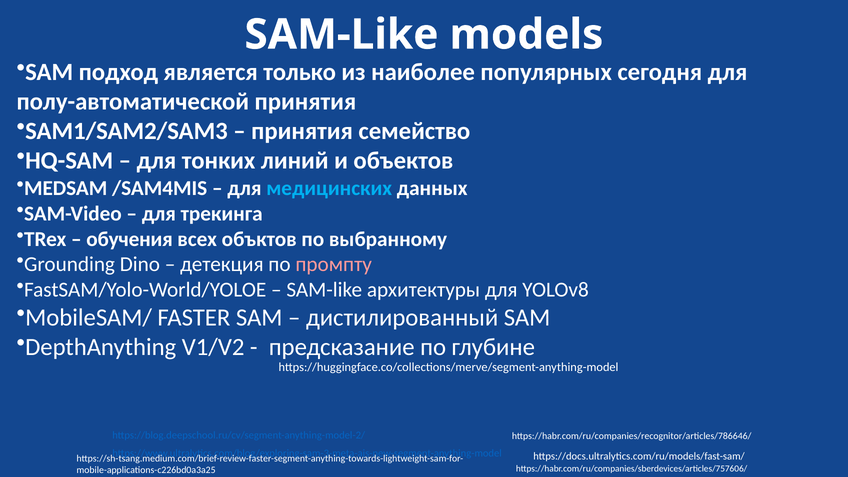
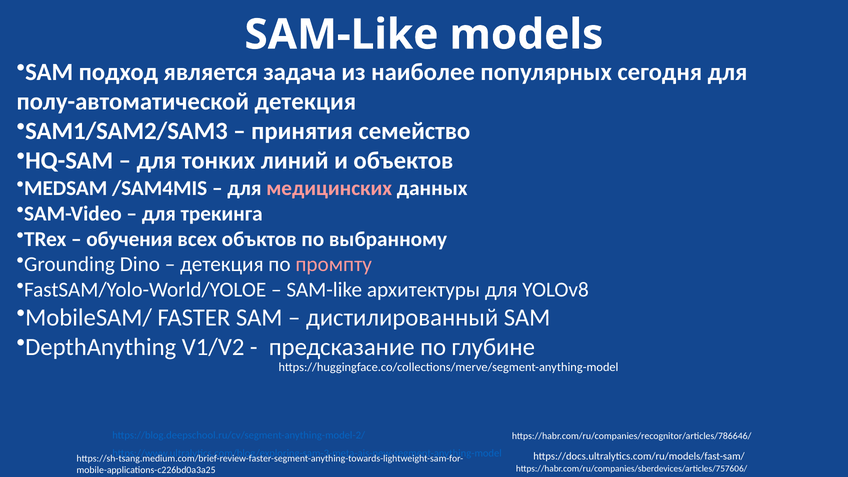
только: только -> задача (300, 72)
полу-автоматической принятия: принятия -> детекция (305, 102)
медицинских colour: light blue -> pink (329, 188)
